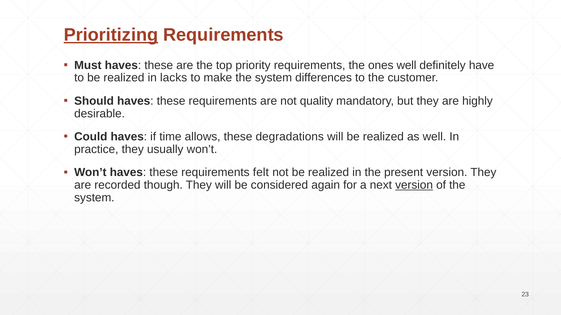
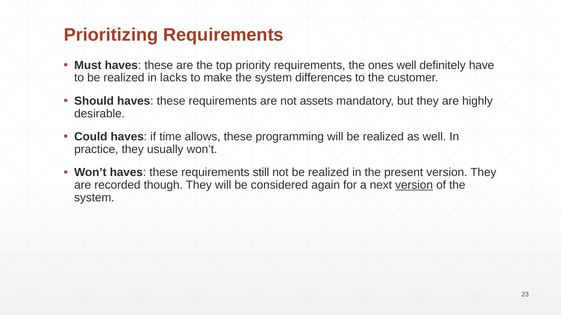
Prioritizing underline: present -> none (111, 35)
quality: quality -> assets (316, 101)
degradations: degradations -> programming (290, 137)
felt: felt -> still (261, 173)
